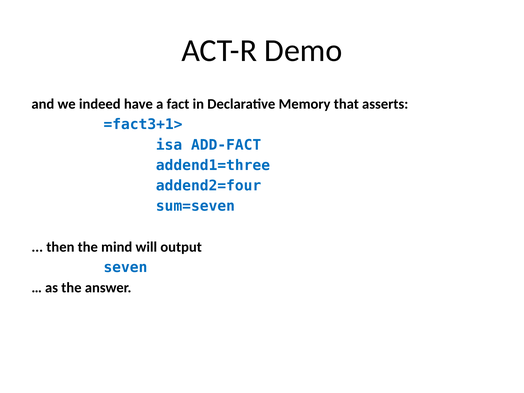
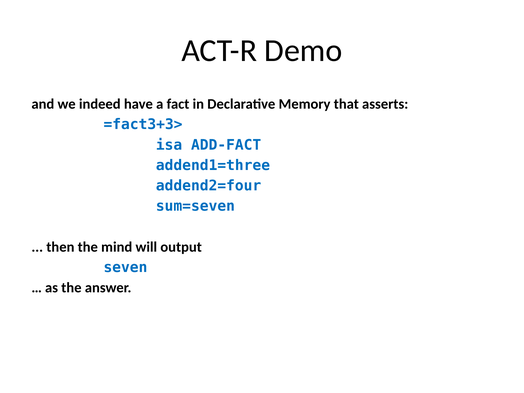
=fact3+1>: =fact3+1> -> =fact3+3> (143, 125)
